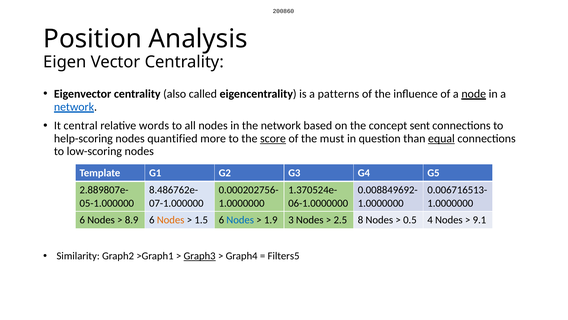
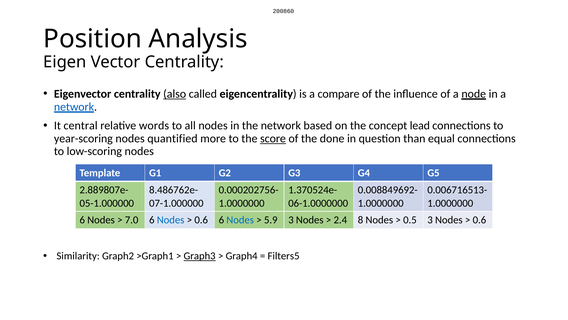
also underline: none -> present (175, 94)
patterns: patterns -> compare (339, 94)
sent: sent -> lead (420, 126)
help-scoring: help-scoring -> year-scoring (83, 138)
must: must -> done (332, 138)
equal underline: present -> none (441, 138)
8.9: 8.9 -> 7.0 (132, 220)
Nodes colour: orange -> blue (171, 220)
1.5: 1.5 -> 0.6 (201, 220)
1.9: 1.9 -> 5.9 (271, 220)
2.5: 2.5 -> 2.4 (340, 220)
0.5 4: 4 -> 3 (430, 220)
9.1: 9.1 -> 0.6 (479, 220)
